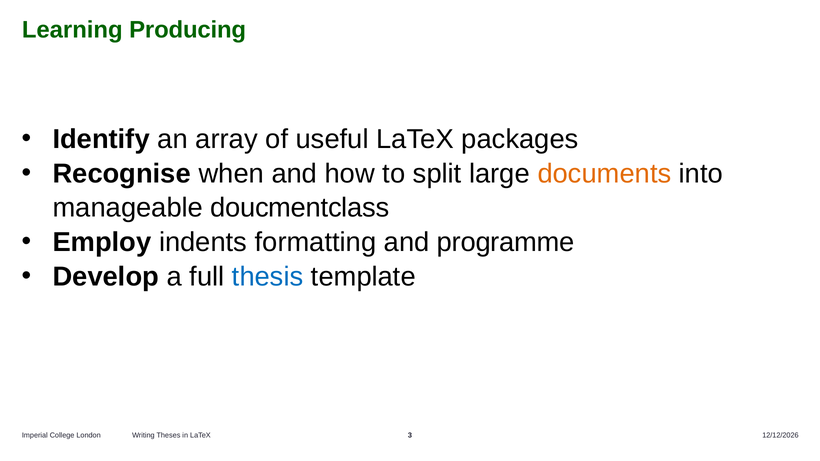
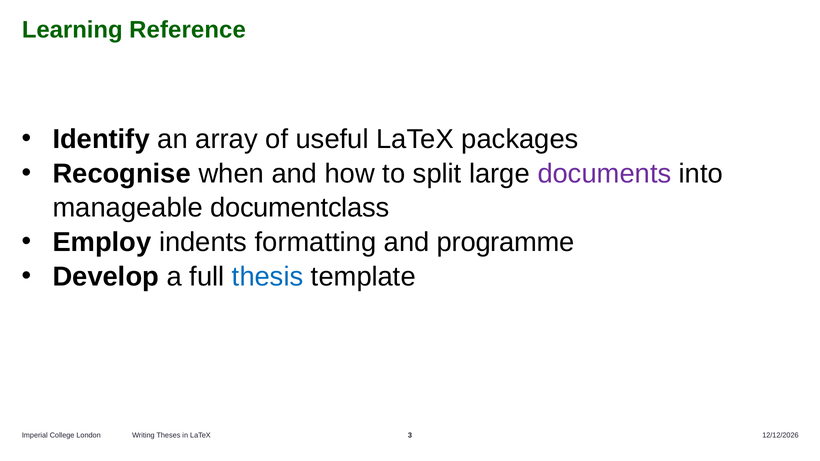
Producing: Producing -> Reference (188, 30)
documents colour: orange -> purple (604, 174)
doucmentclass: doucmentclass -> documentclass (300, 208)
